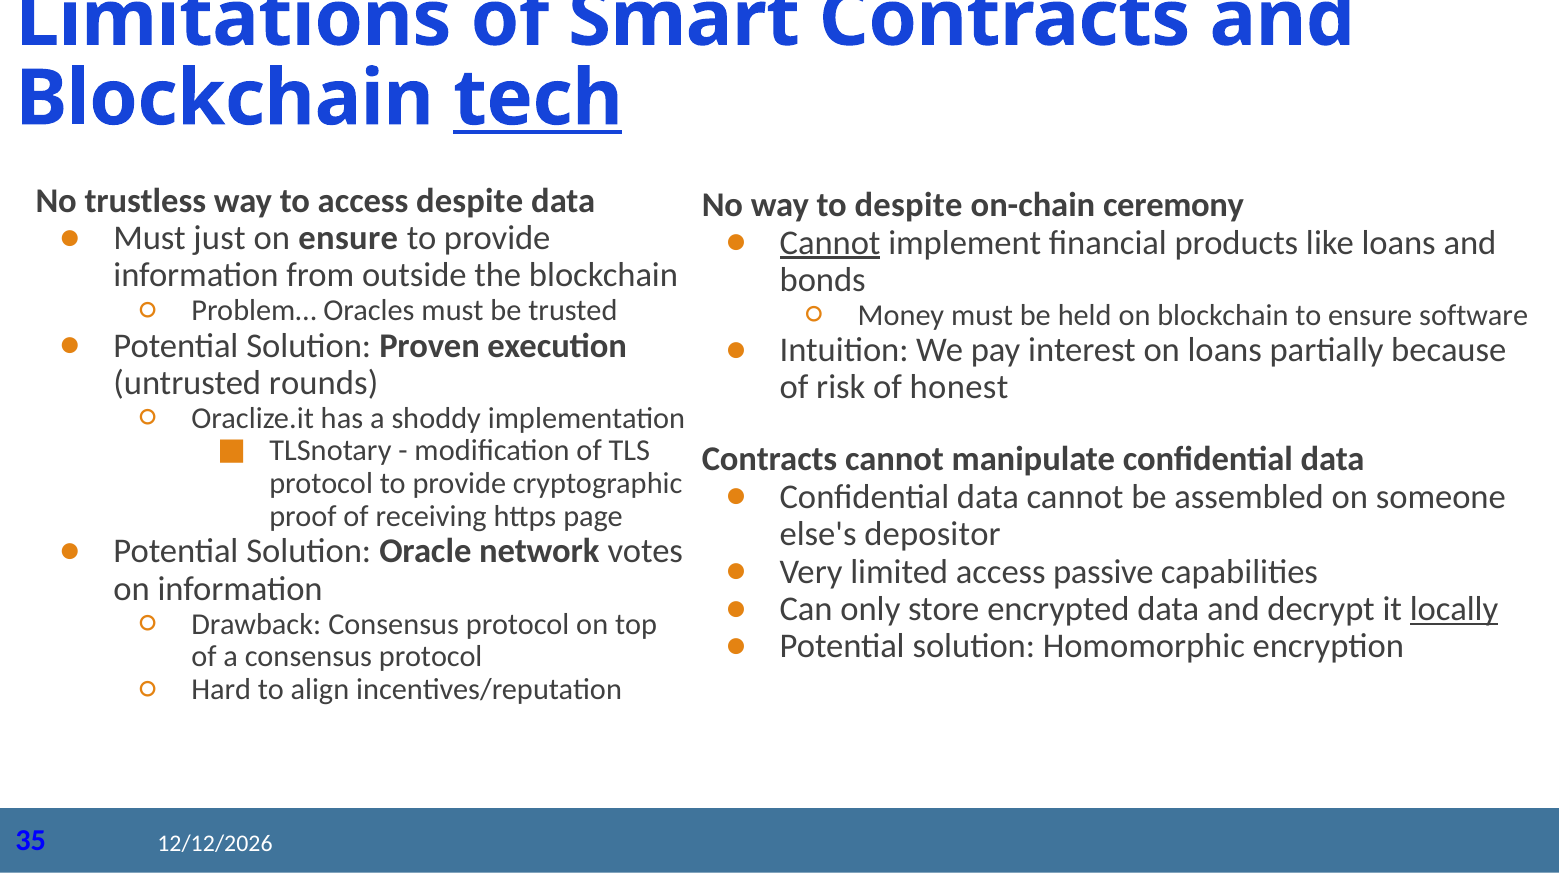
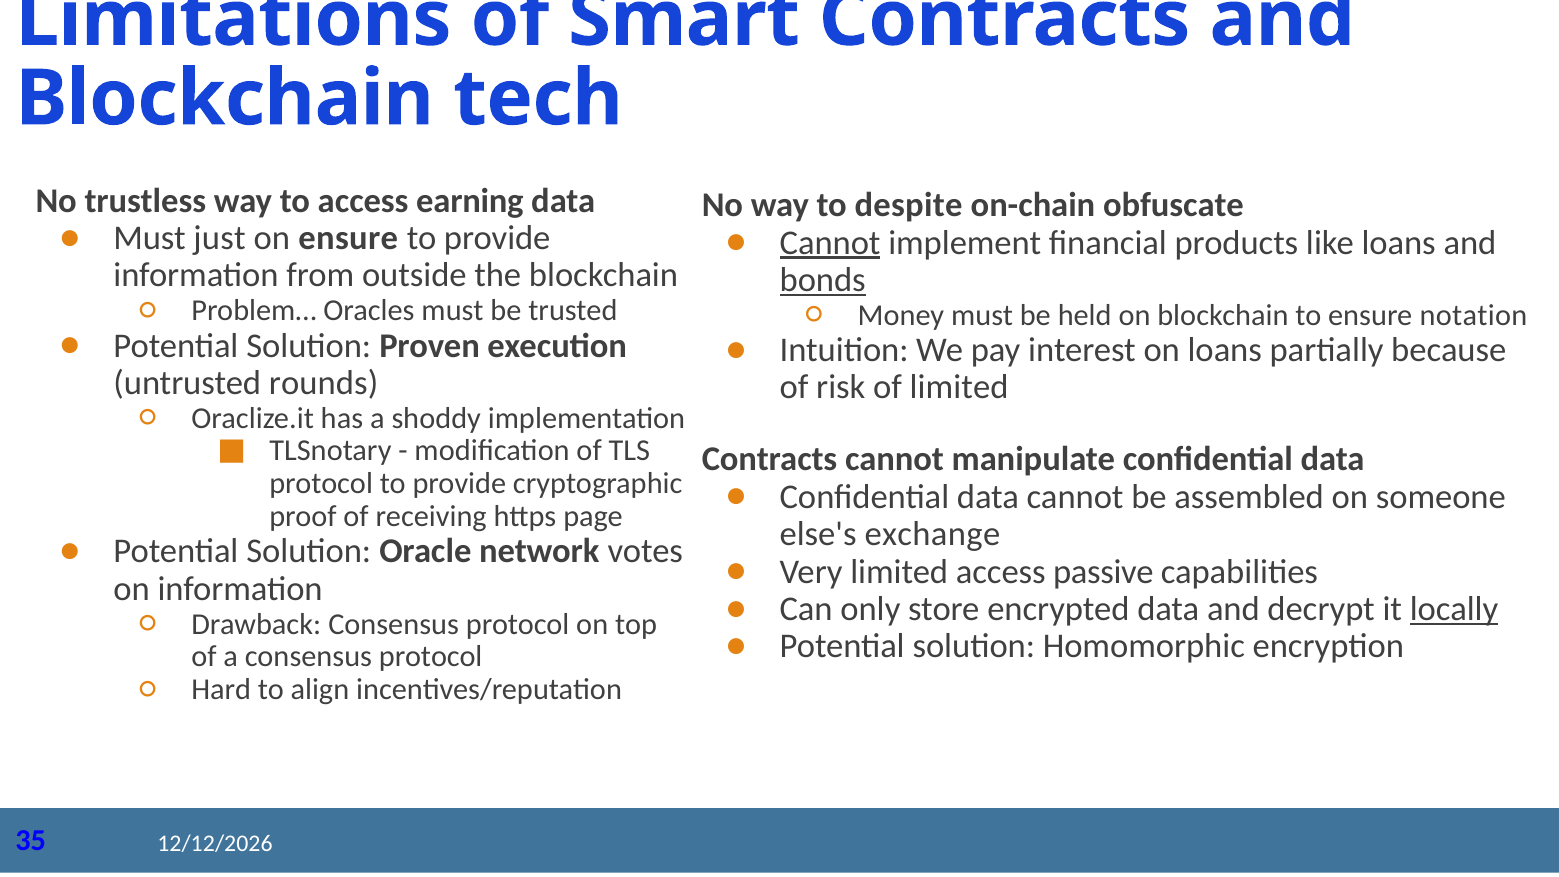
tech underline: present -> none (538, 99)
access despite: despite -> earning (470, 201)
ceremony: ceremony -> obfuscate (1173, 205)
bonds underline: none -> present (823, 280)
software: software -> notation (1474, 315)
of honest: honest -> limited (959, 388)
depositor: depositor -> exchange (932, 534)
